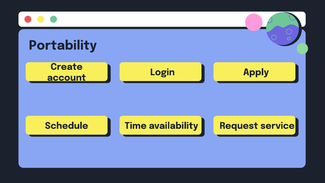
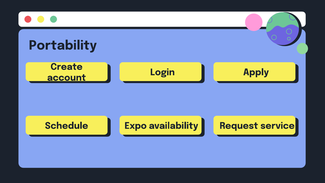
Time: Time -> Expo (136, 126)
